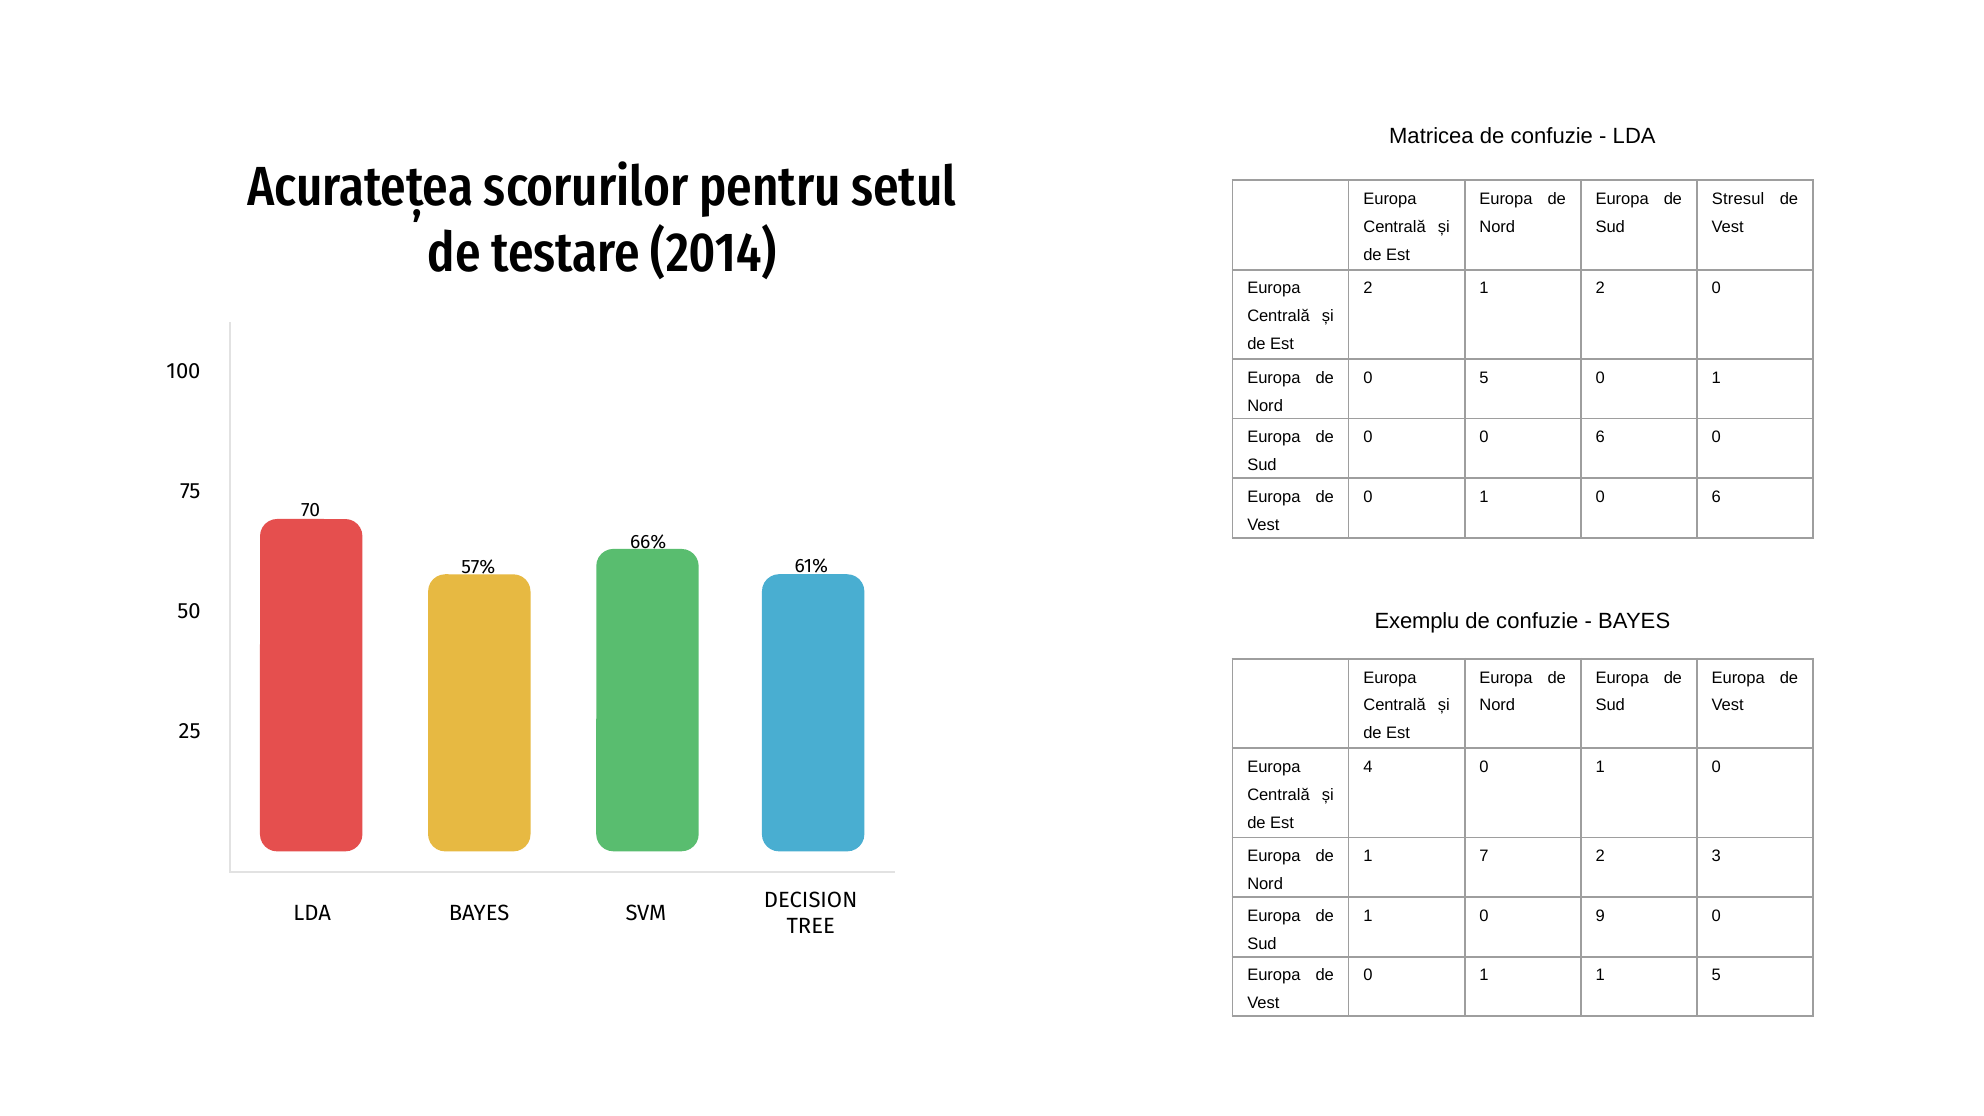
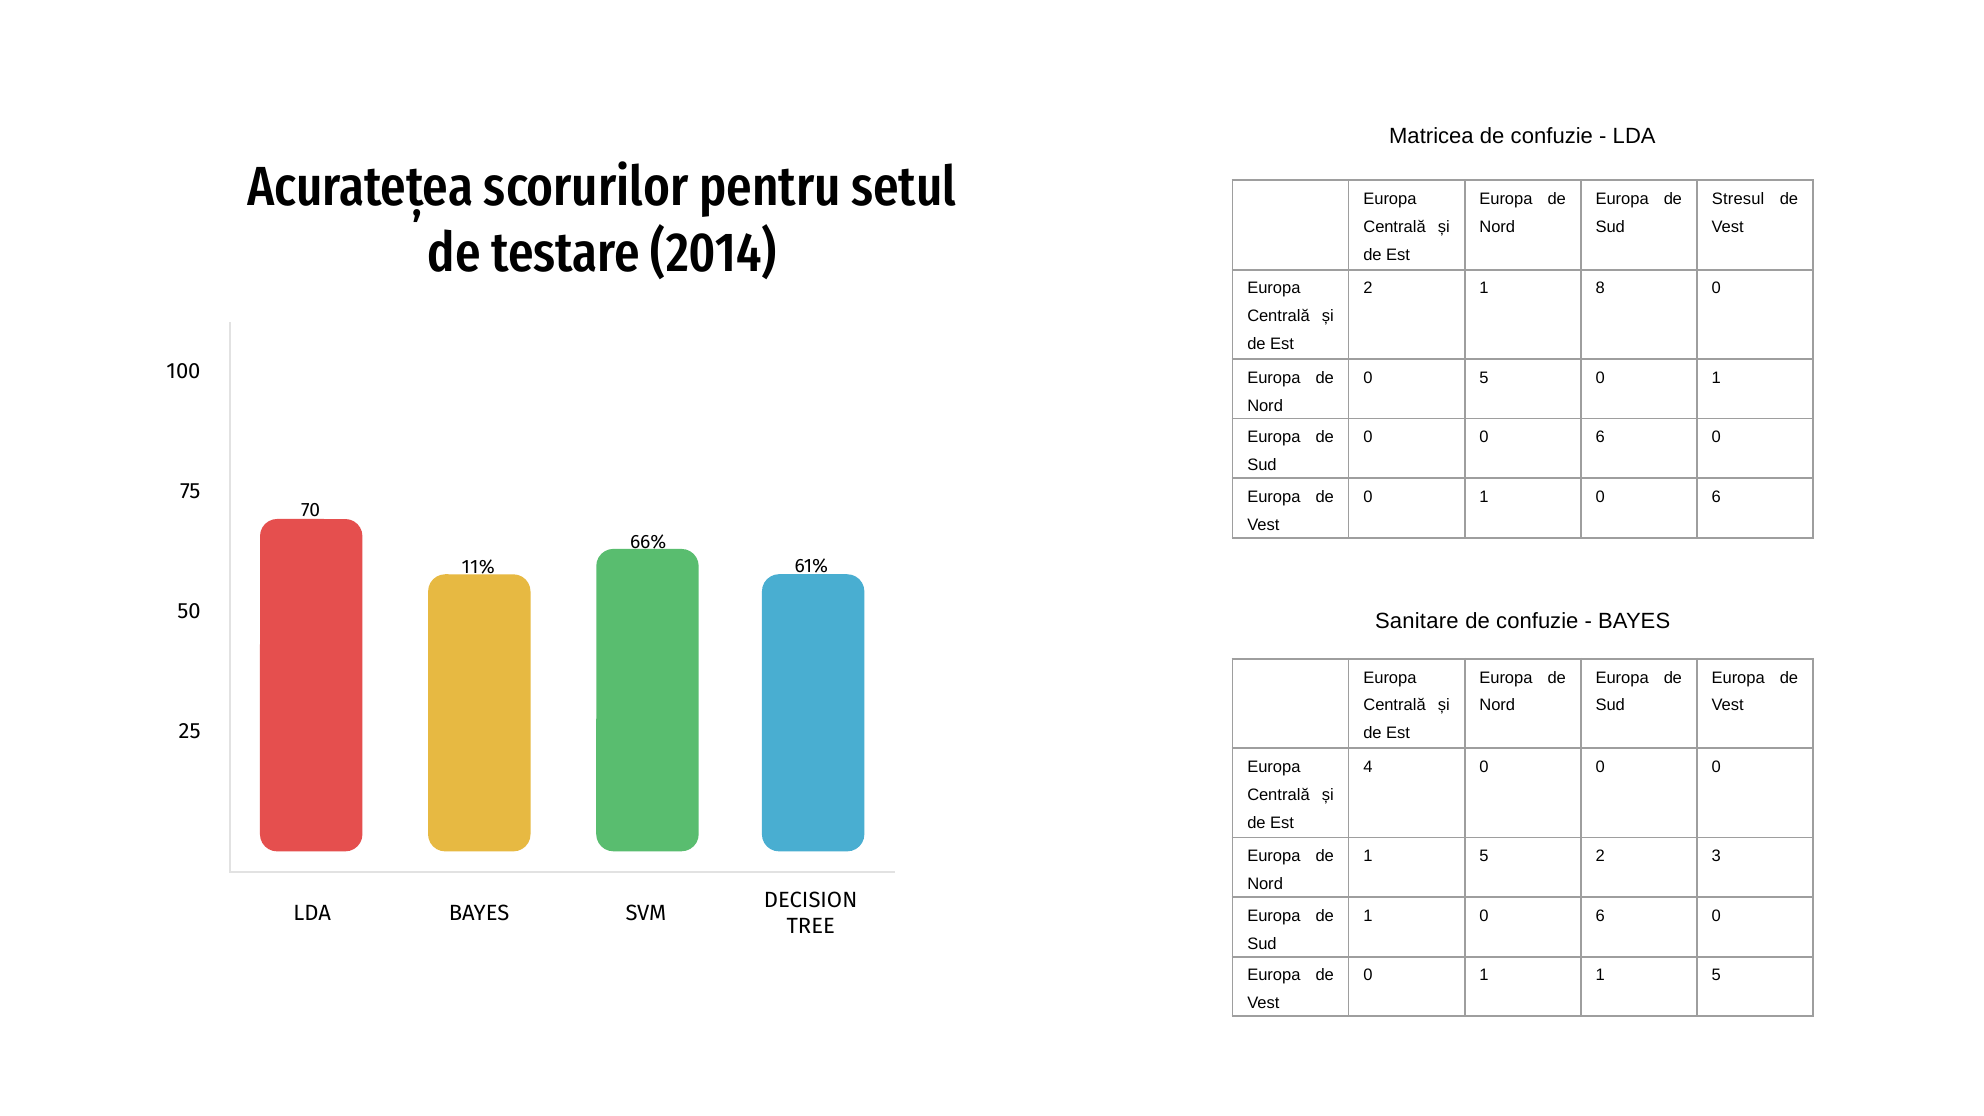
1 2: 2 -> 8 (1600, 288)
57%: 57% -> 11% (478, 567)
Exemplu: Exemplu -> Sanitare (1417, 621)
4 0 1: 1 -> 0 (1600, 767)
7: 7 -> 5 (1484, 856)
9: 9 -> 6 (1600, 916)
